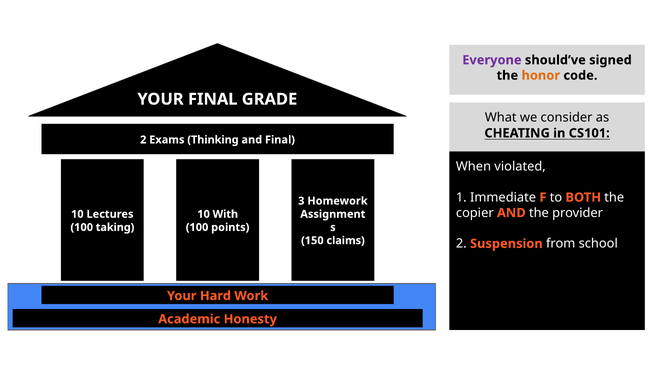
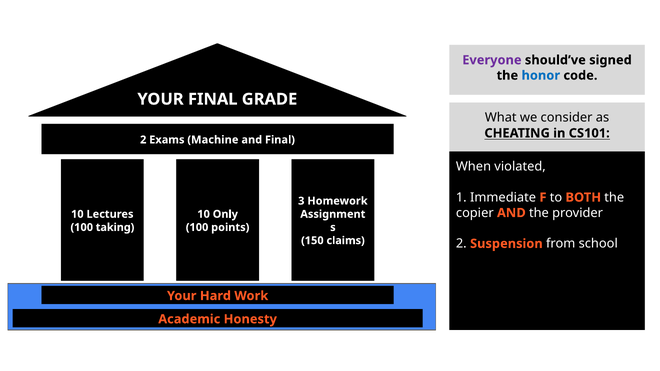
honor colour: orange -> blue (541, 76)
Thinking: Thinking -> Machine (213, 140)
10 With: With -> Only (225, 214)
